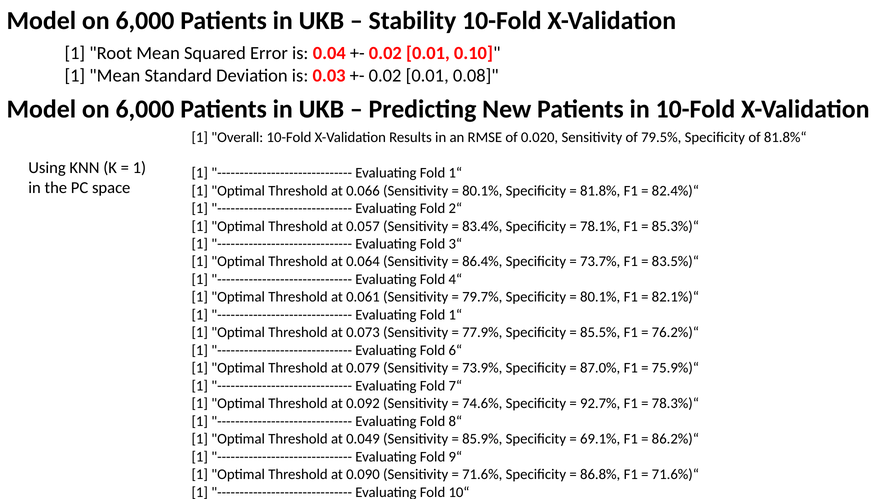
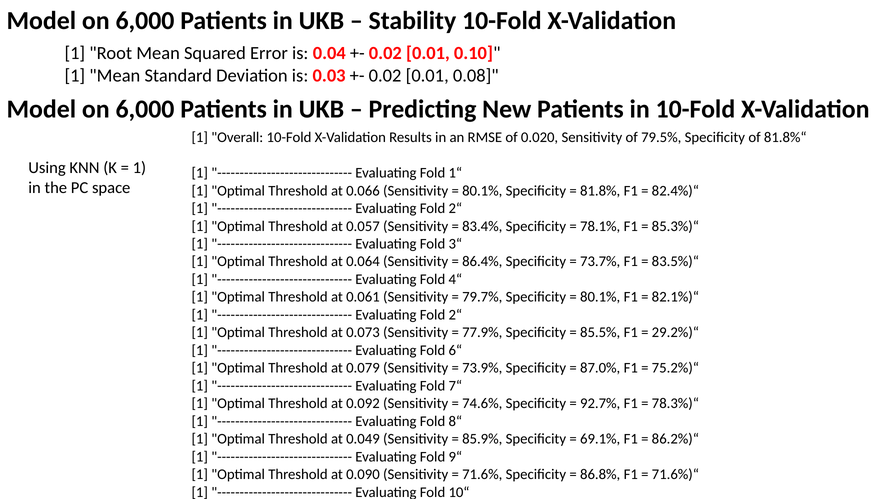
1“: 1“ -> 2“ (455, 314)
76.2%)“: 76.2%)“ -> 29.2%)“ (675, 332)
75.9%)“: 75.9%)“ -> 75.2%)“ (675, 368)
